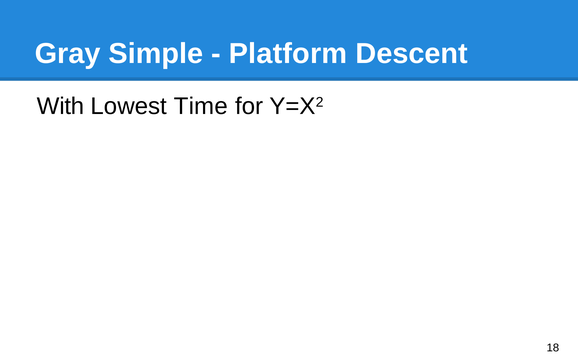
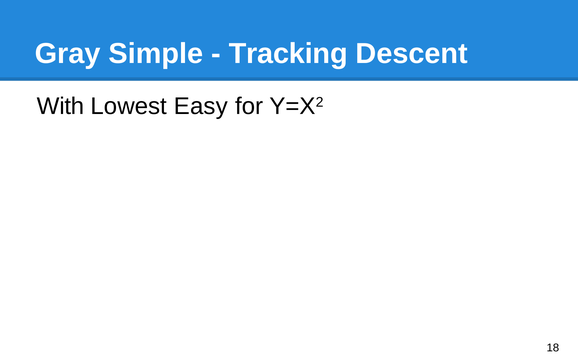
Platform: Platform -> Tracking (288, 54)
Time: Time -> Easy (201, 106)
